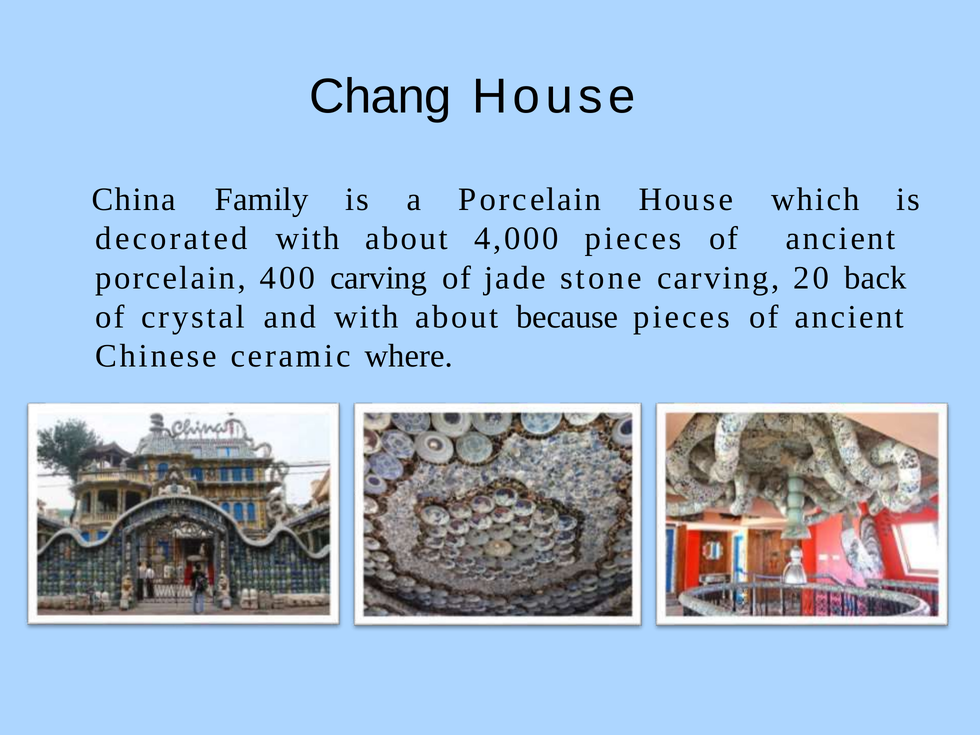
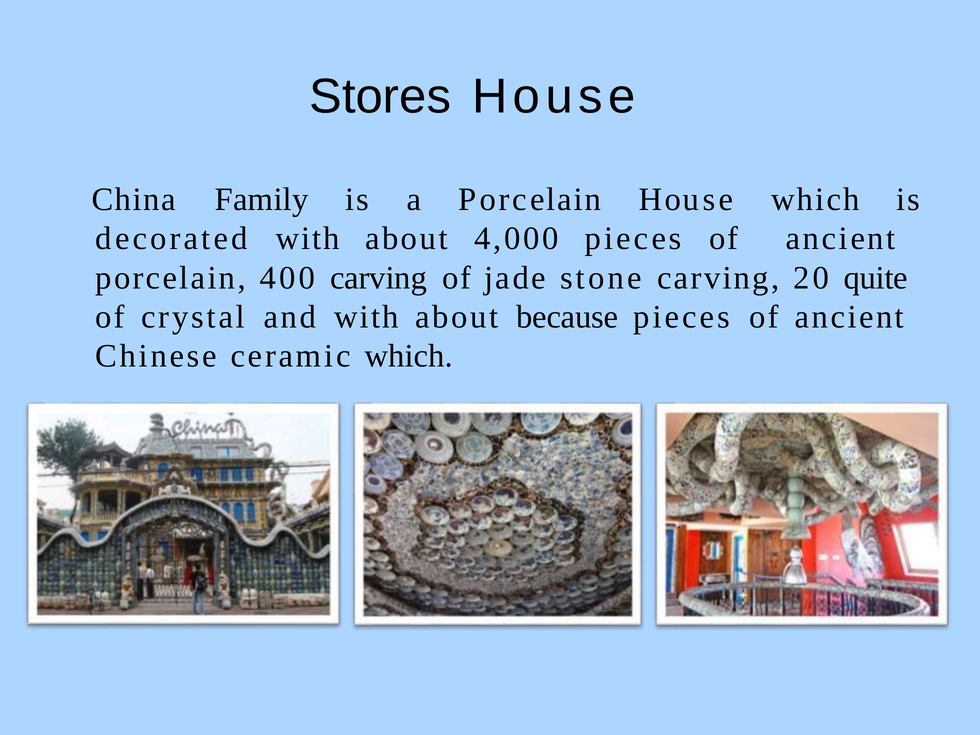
Chang: Chang -> Stores (380, 97)
back: back -> quite (876, 278)
ceramic where: where -> which (409, 356)
